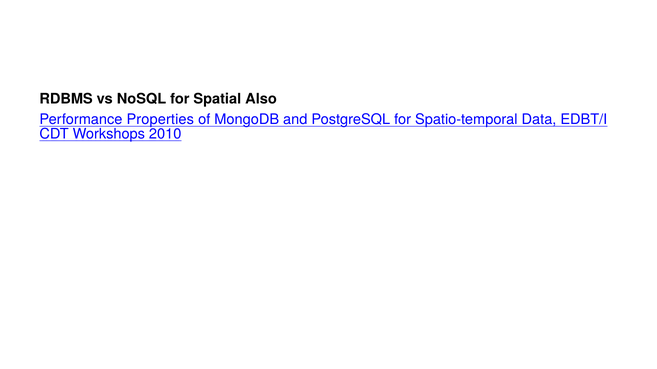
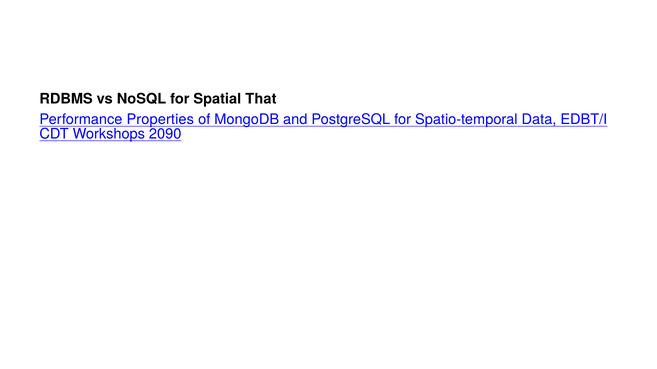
Also: Also -> That (261, 99)
2010: 2010 -> 2090 (165, 134)
